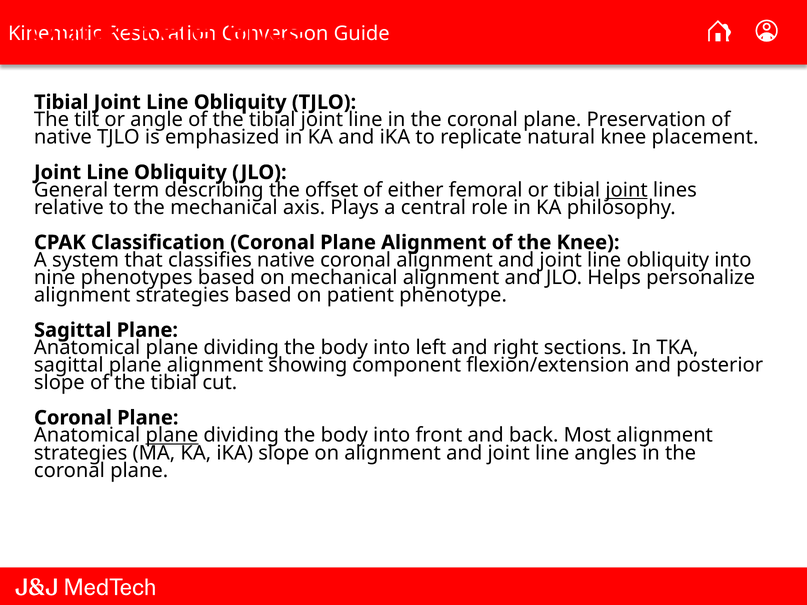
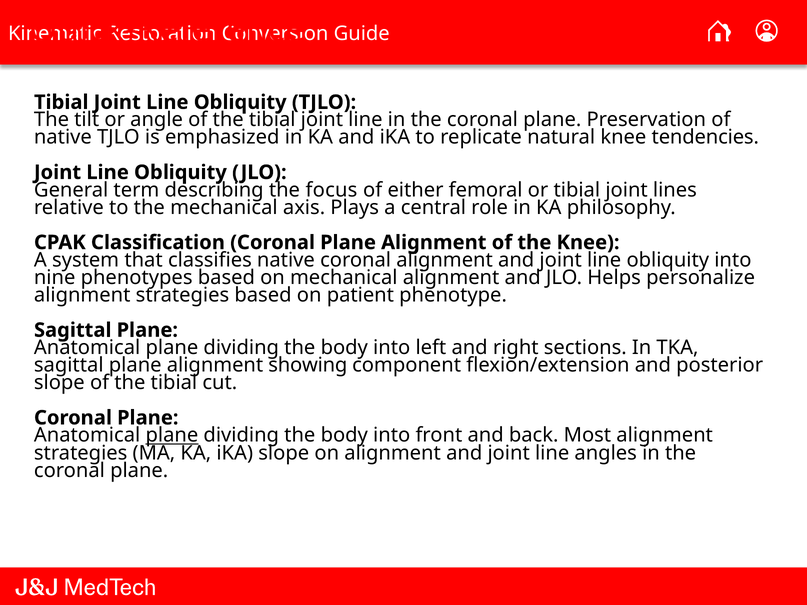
placement: placement -> tendencies (705, 137)
offset: offset -> focus (331, 190)
joint underline: present -> none (627, 190)
